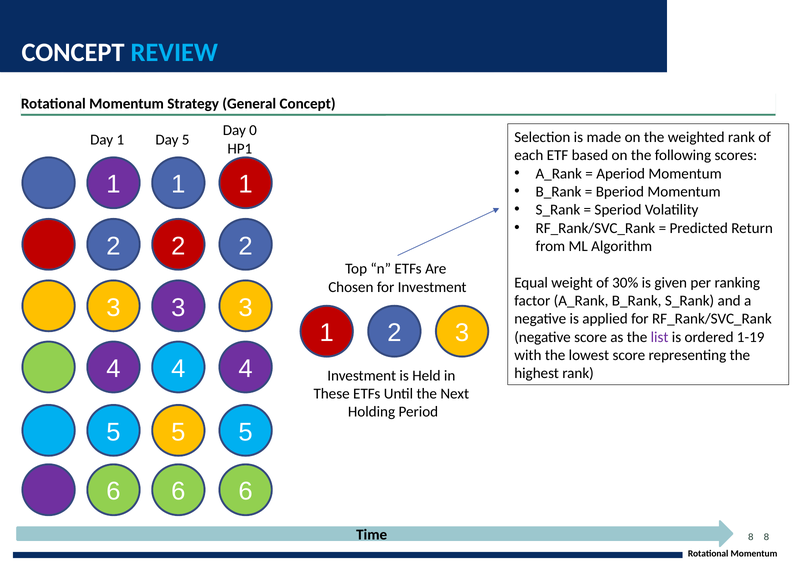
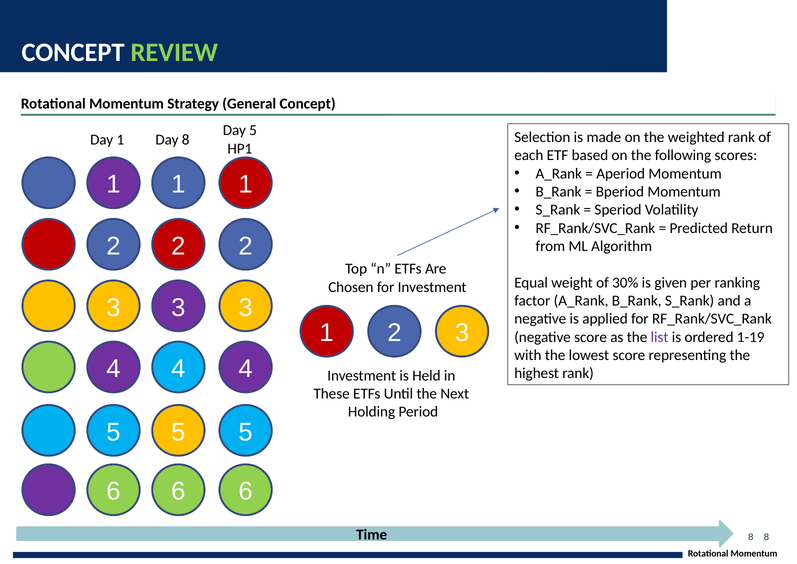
REVIEW colour: light blue -> light green (174, 52)
Day 0: 0 -> 5 (253, 130)
Day 5: 5 -> 8 (186, 140)
